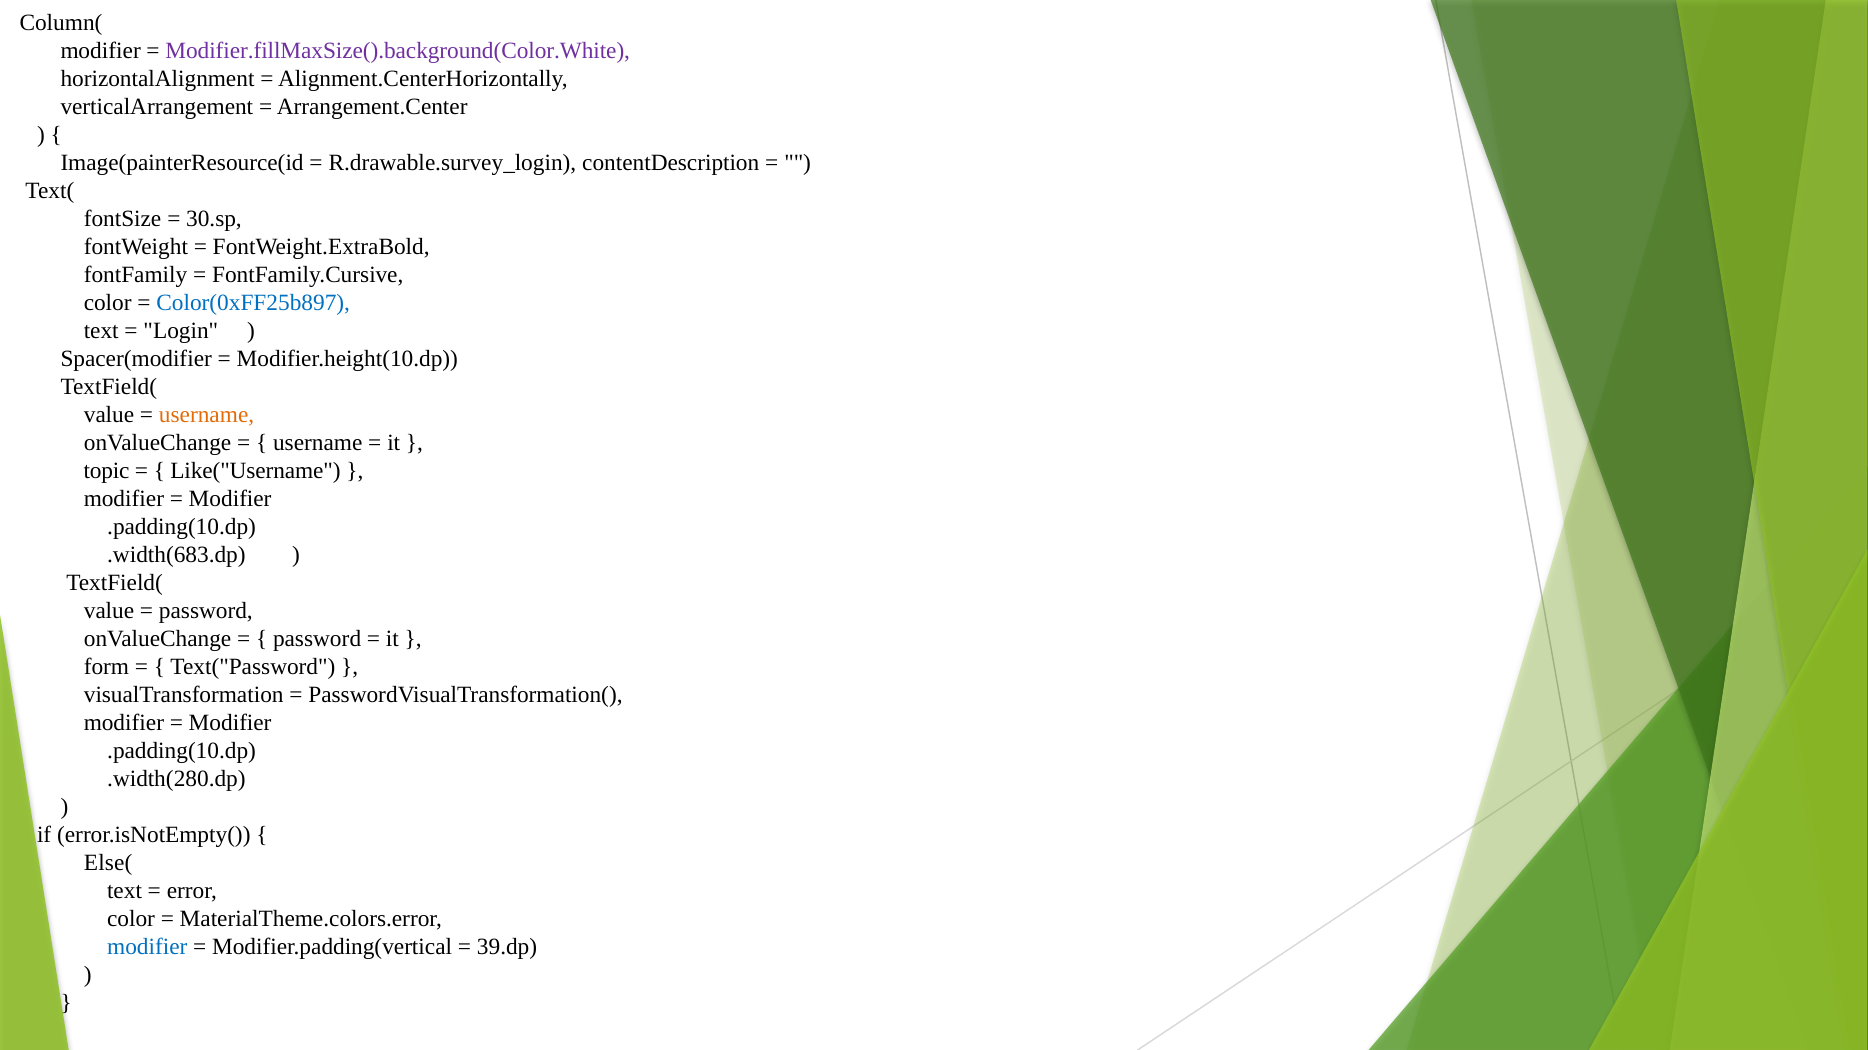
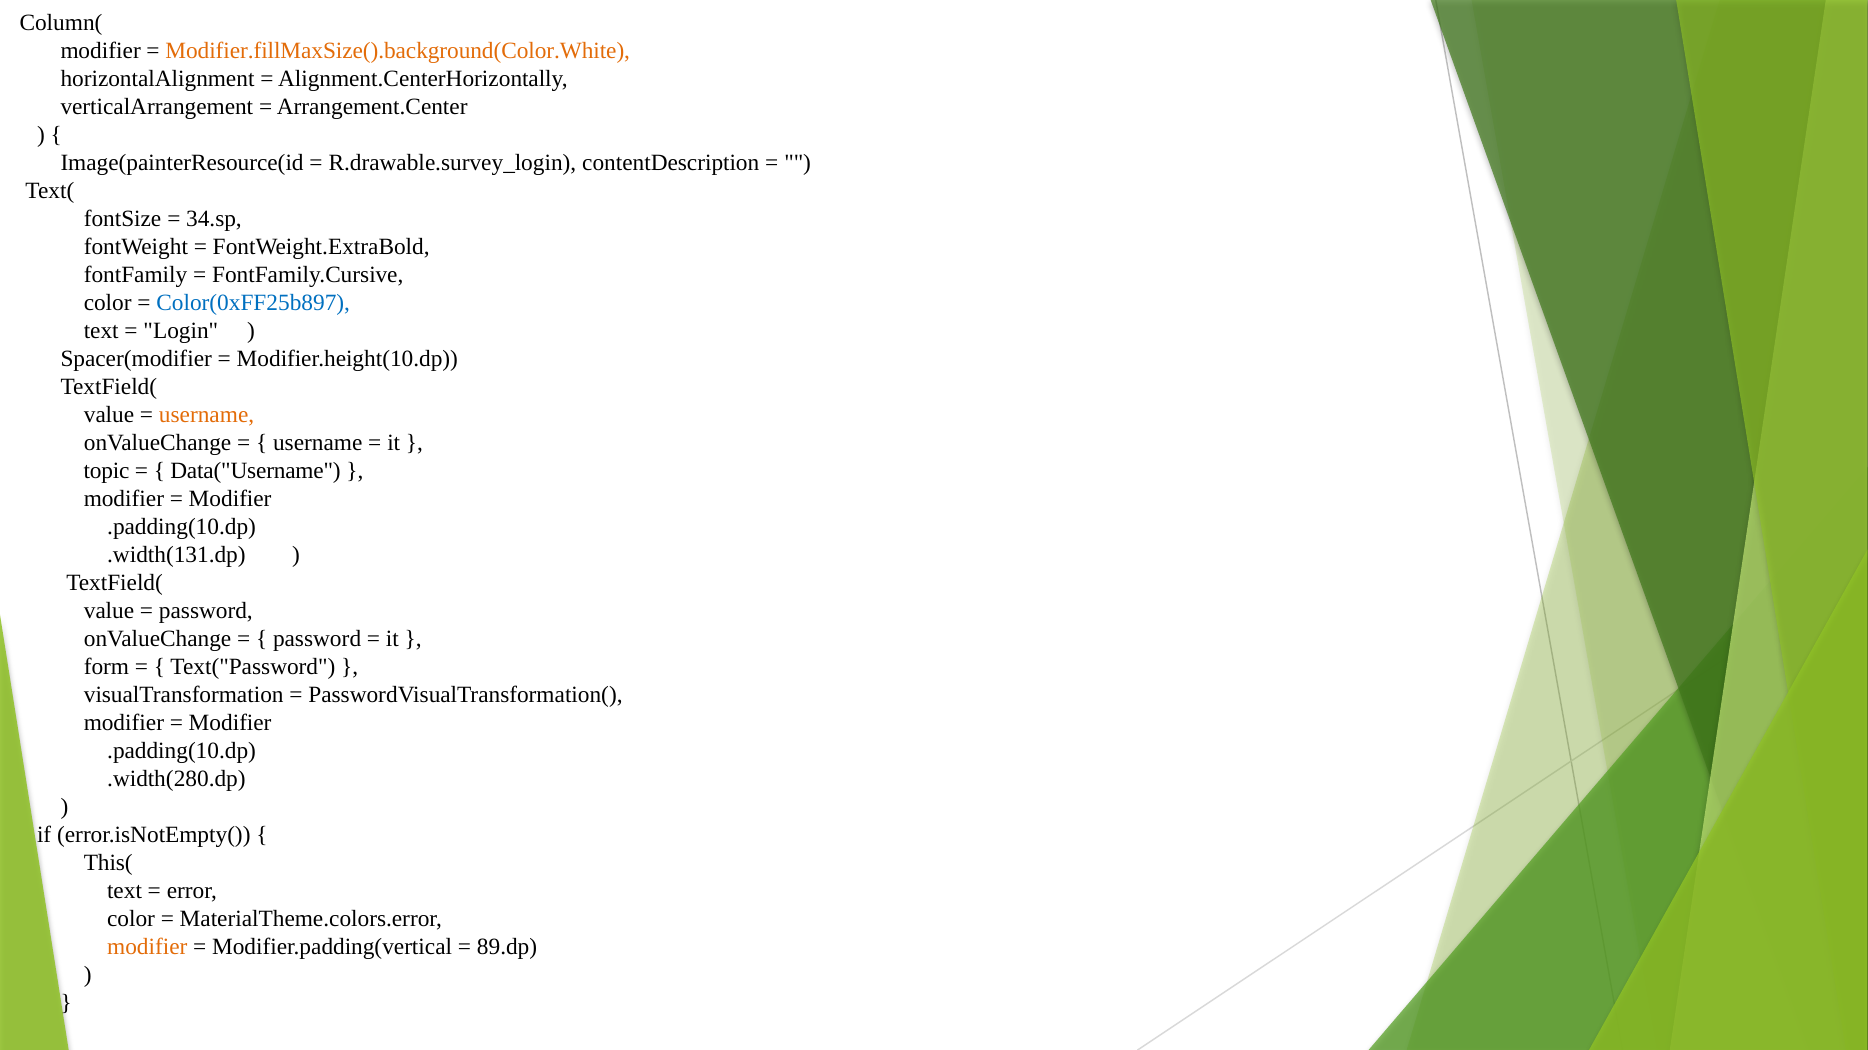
Modifier.fillMaxSize().background(Color.White colour: purple -> orange (398, 50)
30.sp: 30.sp -> 34.sp (214, 219)
Like("Username: Like("Username -> Data("Username (256, 471)
.width(683.dp: .width(683.dp -> .width(131.dp (176, 555)
Else(: Else( -> This( (108, 863)
modifier colour: blue -> orange (147, 947)
39.dp: 39.dp -> 89.dp (507, 947)
